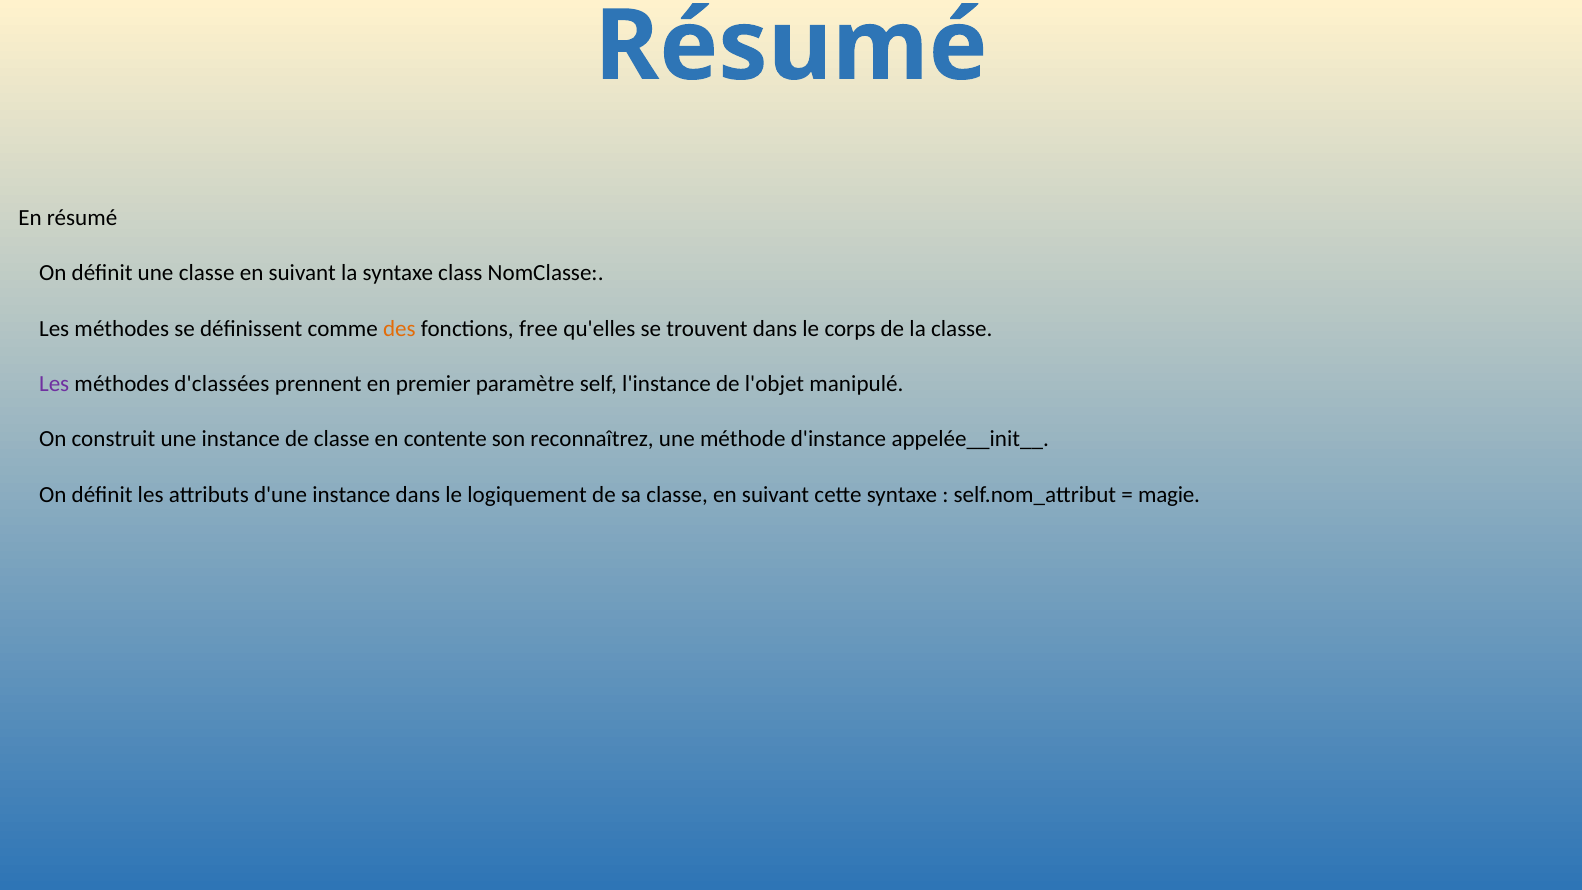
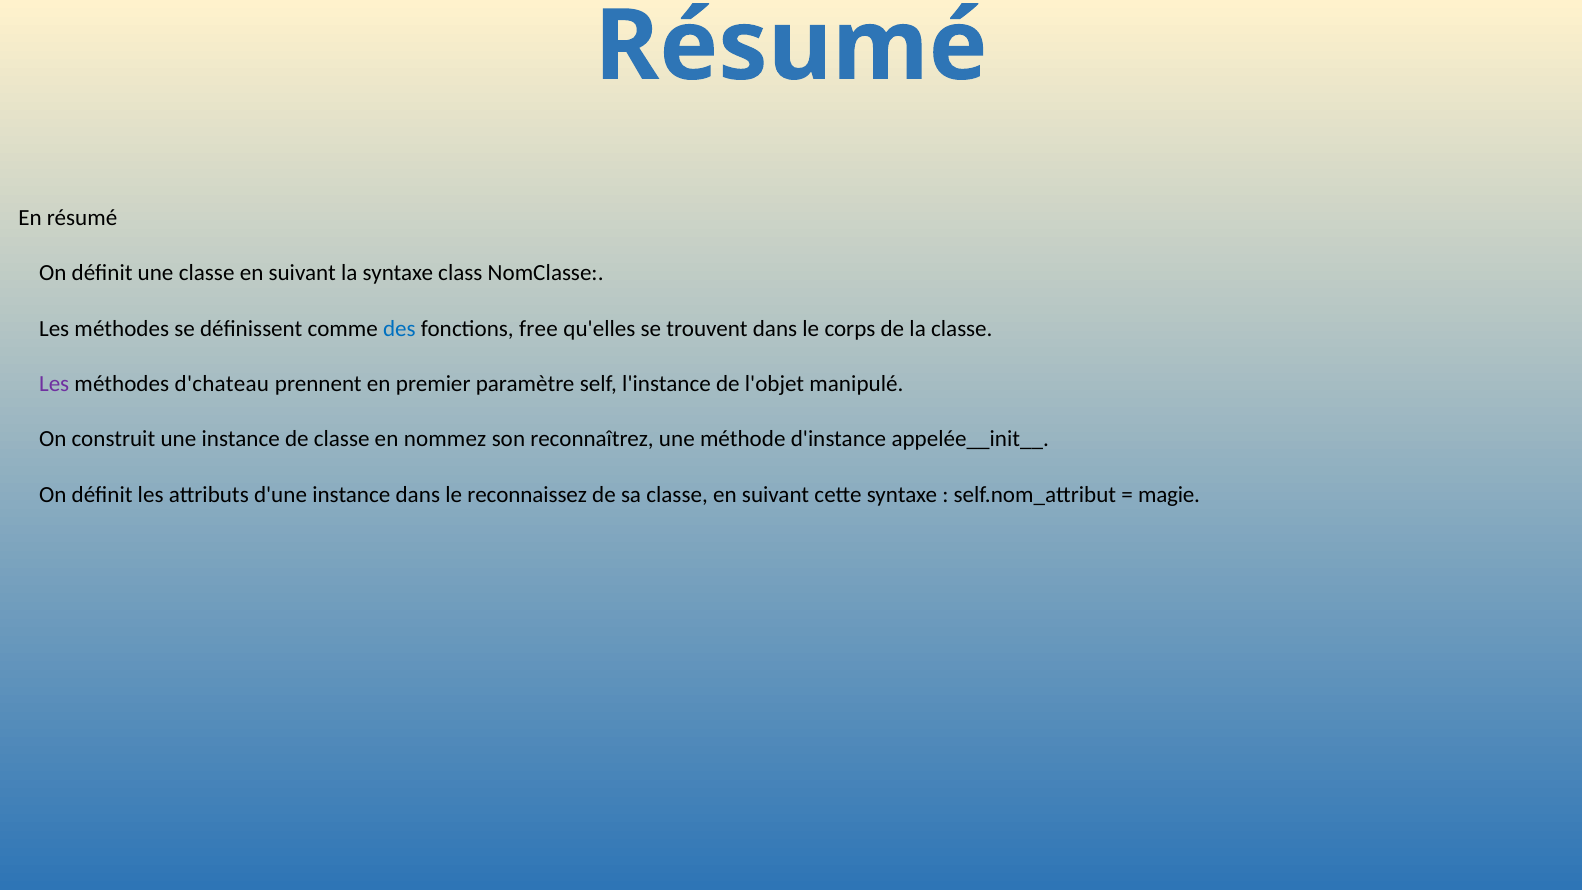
des colour: orange -> blue (399, 328)
d'classées: d'classées -> d'chateau (222, 384)
contente: contente -> nommez (445, 439)
logiquement: logiquement -> reconnaissez (527, 495)
